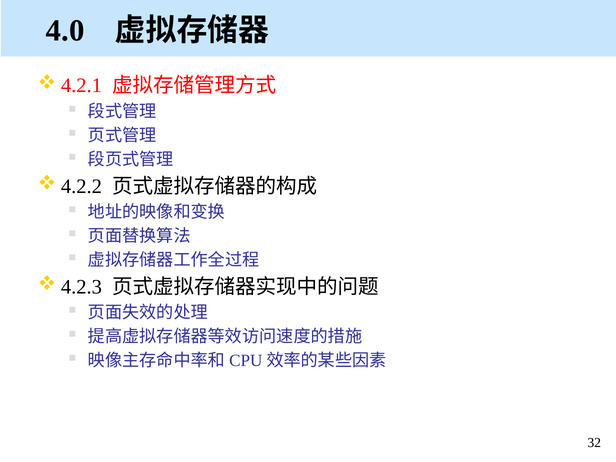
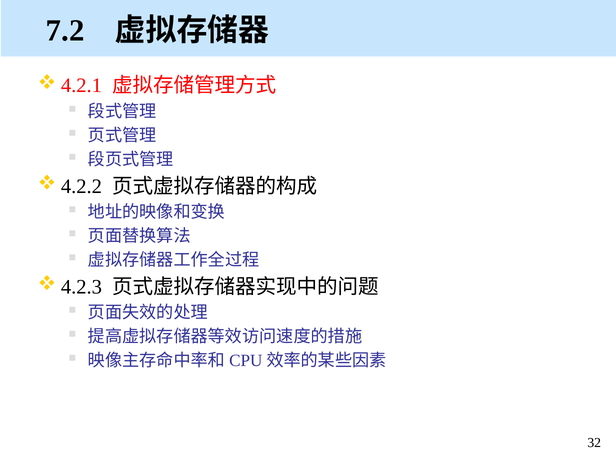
4.0: 4.0 -> 7.2 (65, 31)
